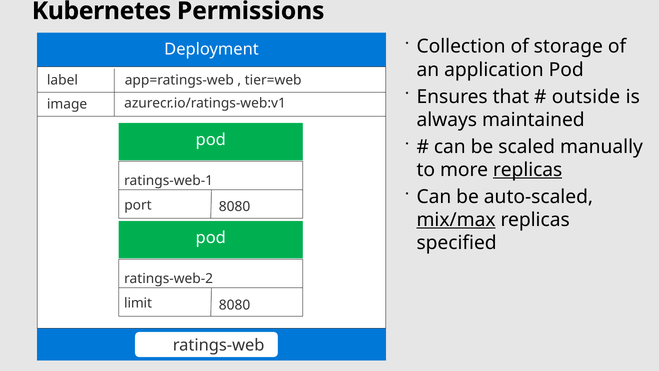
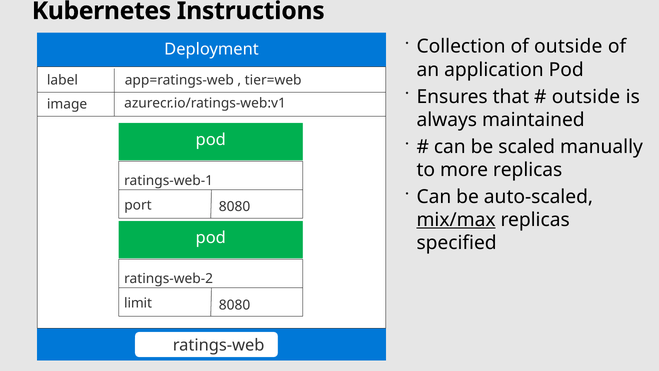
Permissions: Permissions -> Instructions (251, 11)
of storage: storage -> outside (568, 47)
replicas underline: present -> none (528, 170)
